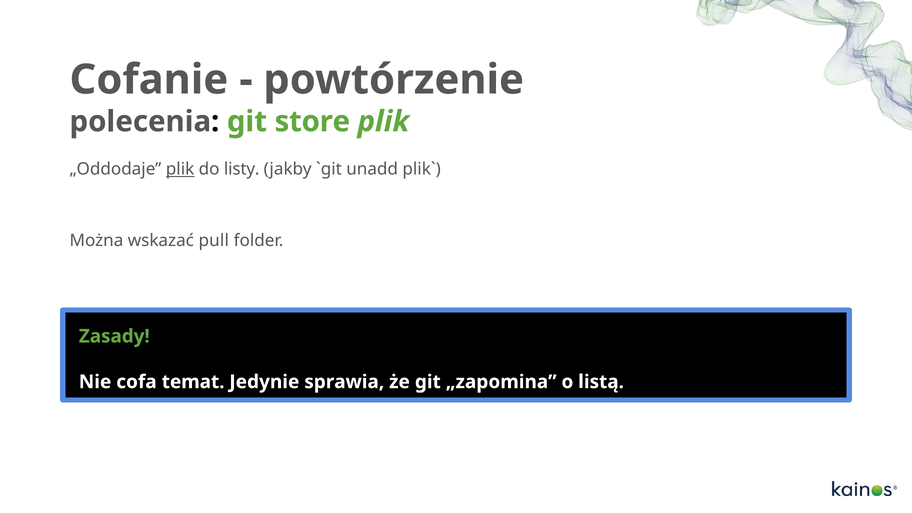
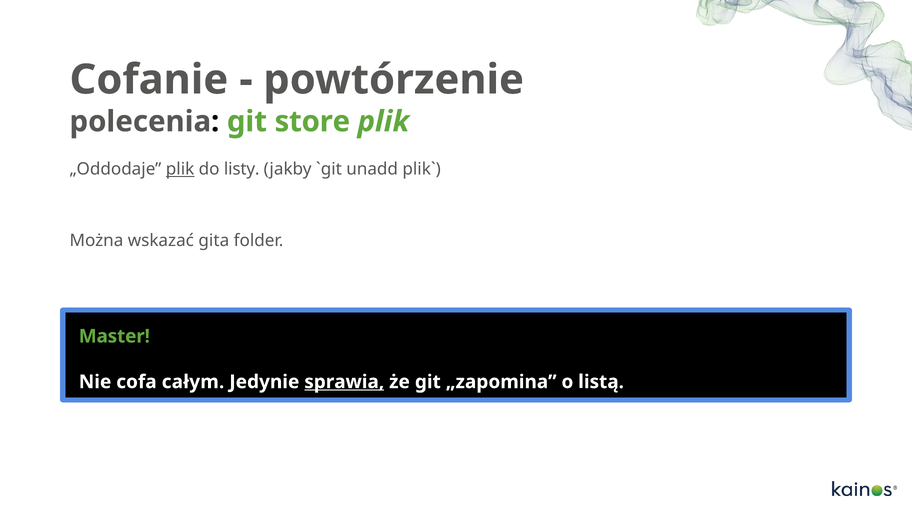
pull: pull -> gita (214, 241)
Zasady: Zasady -> Master (114, 336)
temat: temat -> całym (193, 382)
sprawia underline: none -> present (344, 382)
